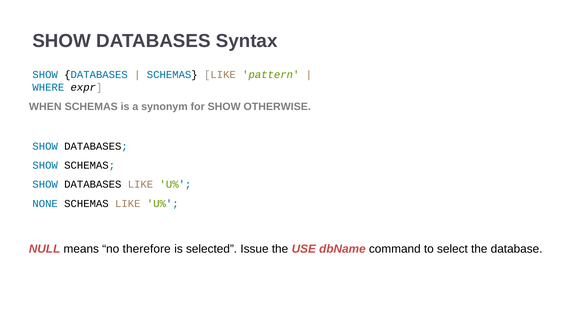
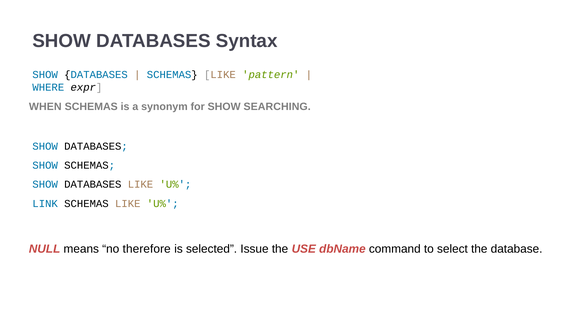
OTHERWISE: OTHERWISE -> SEARCHING (277, 107)
NONE: NONE -> LINK (45, 203)
